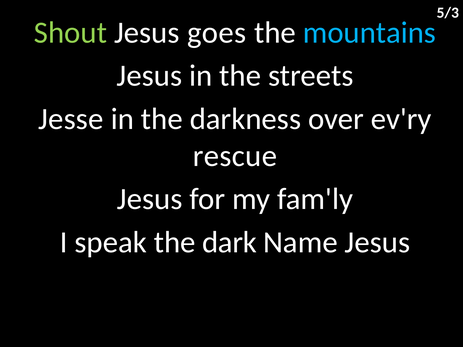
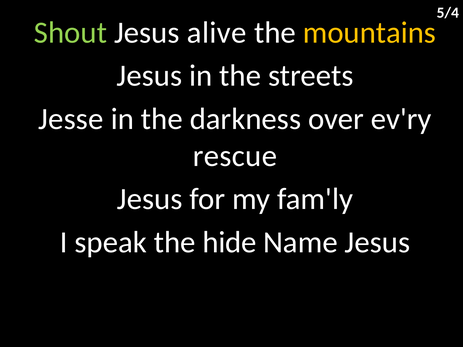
5/3: 5/3 -> 5/4 (448, 13)
goes: goes -> alive (217, 33)
mountains colour: light blue -> yellow (369, 33)
dark: dark -> hide (229, 242)
